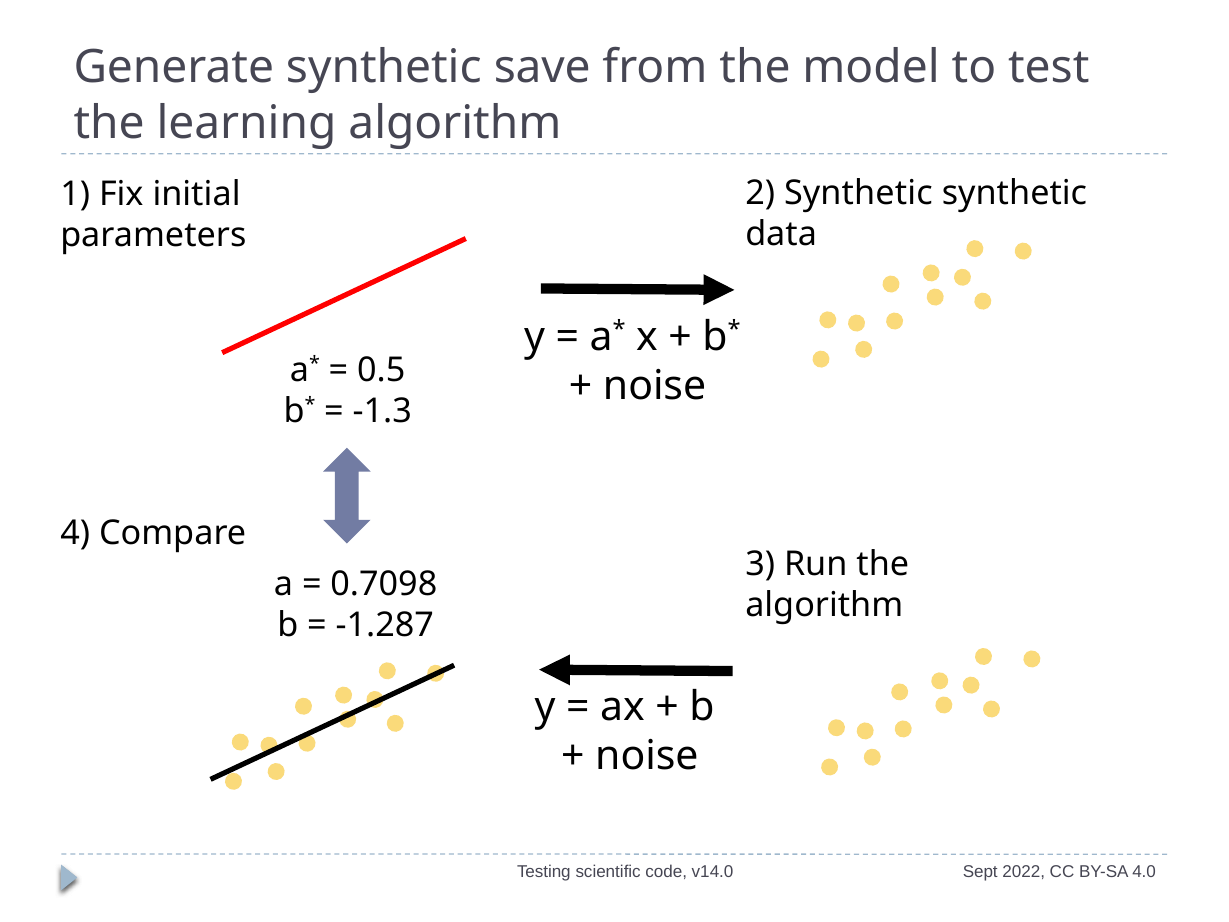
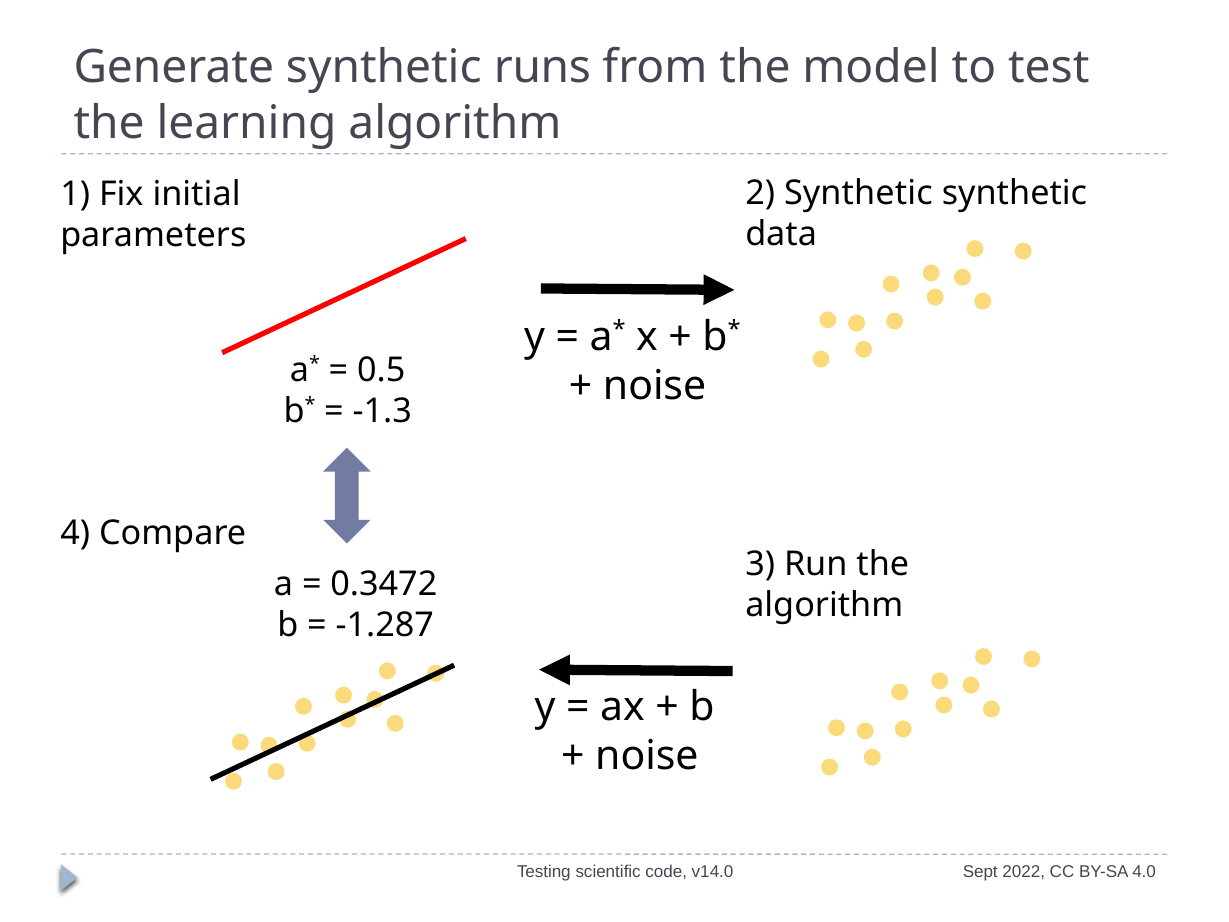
save: save -> runs (542, 68)
0.7098: 0.7098 -> 0.3472 (384, 584)
